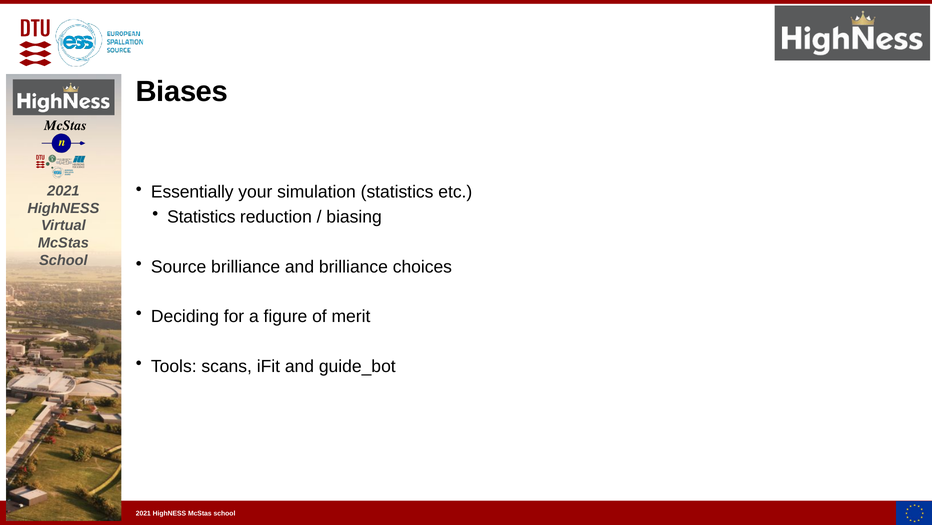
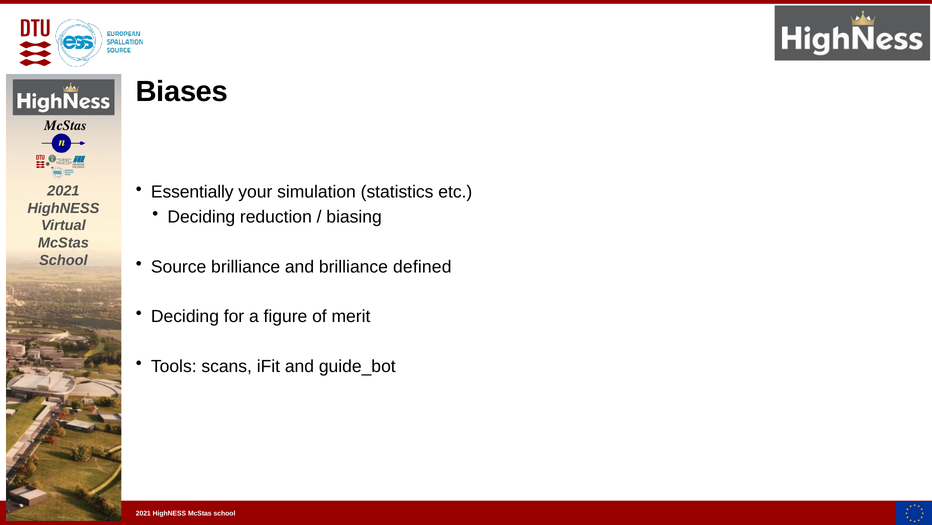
Statistics: Statistics -> Deciding (201, 217)
choices: choices -> defined (422, 267)
